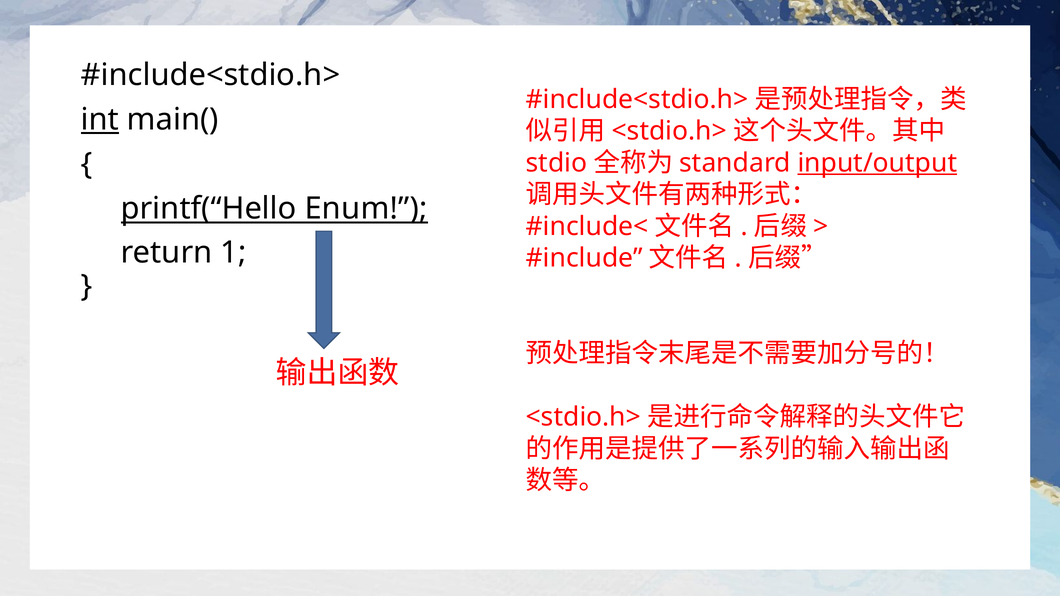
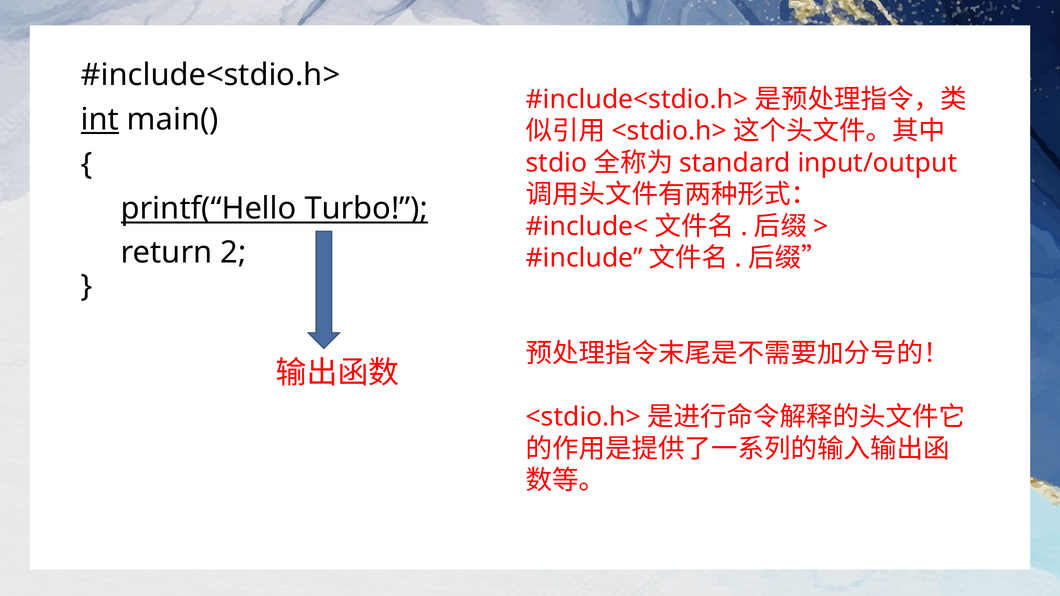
input/output underline: present -> none (877, 163)
Enum: Enum -> Turbo (366, 208)
1: 1 -> 2 (233, 253)
